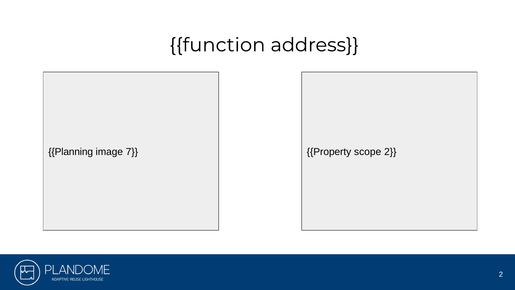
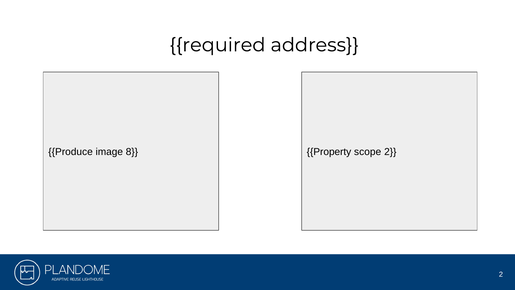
function: function -> required (217, 45)
Planning: Planning -> Produce (71, 152)
7: 7 -> 8 (132, 152)
